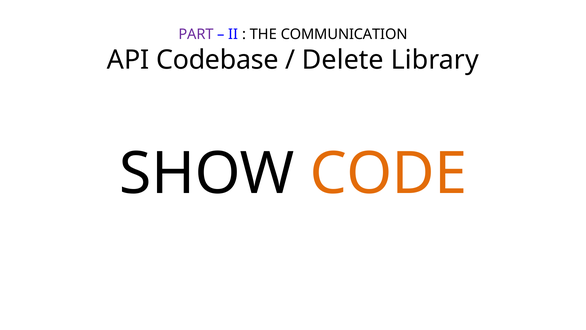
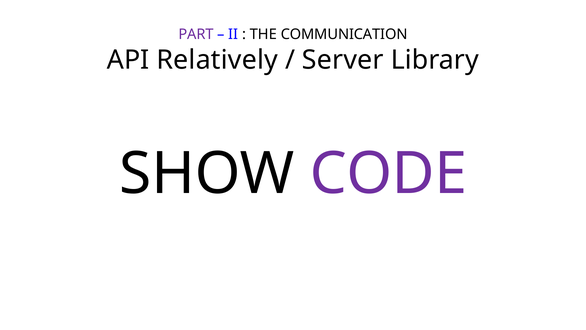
Codebase: Codebase -> Relatively (217, 60)
Delete: Delete -> Server (343, 60)
CODE colour: orange -> purple (388, 174)
